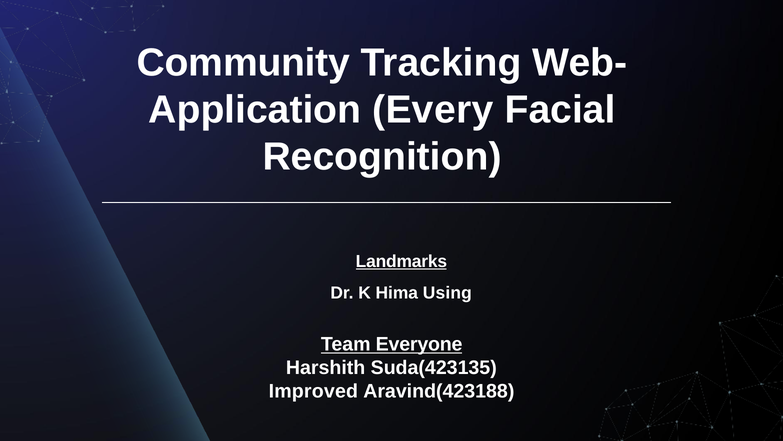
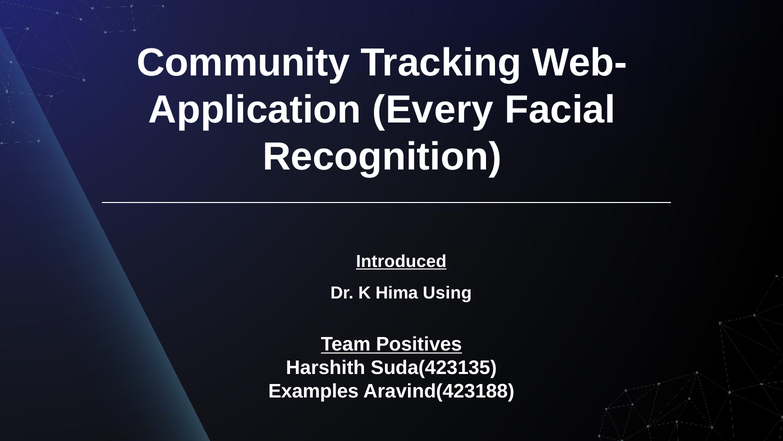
Landmarks: Landmarks -> Introduced (401, 261)
Everyone: Everyone -> Positives (419, 344)
Improved: Improved -> Examples (314, 391)
